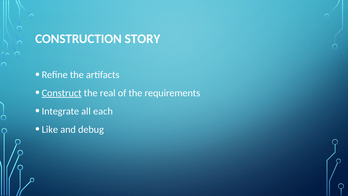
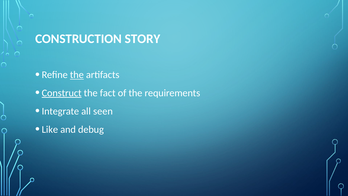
the underline: none -> present (77, 75)
real: real -> fact (108, 93)
each: each -> seen (103, 111)
